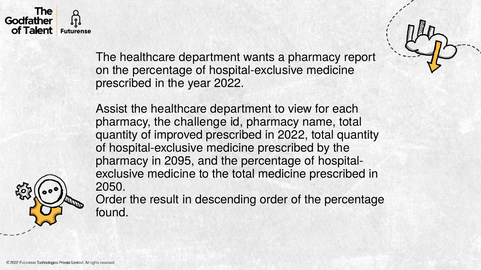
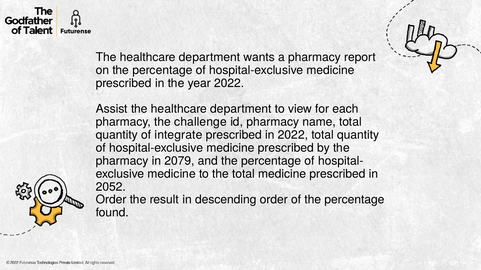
improved: improved -> integrate (178, 135)
2095: 2095 -> 2079 (179, 161)
2050: 2050 -> 2052 (111, 187)
